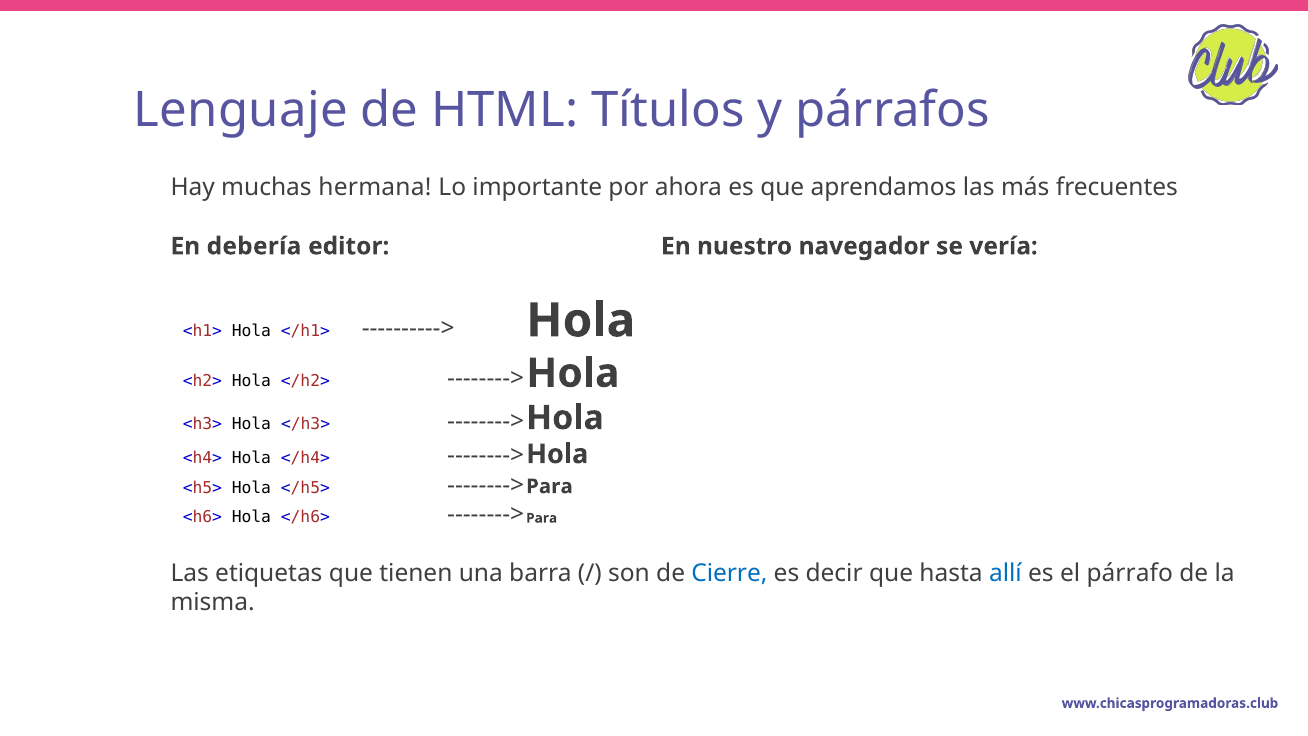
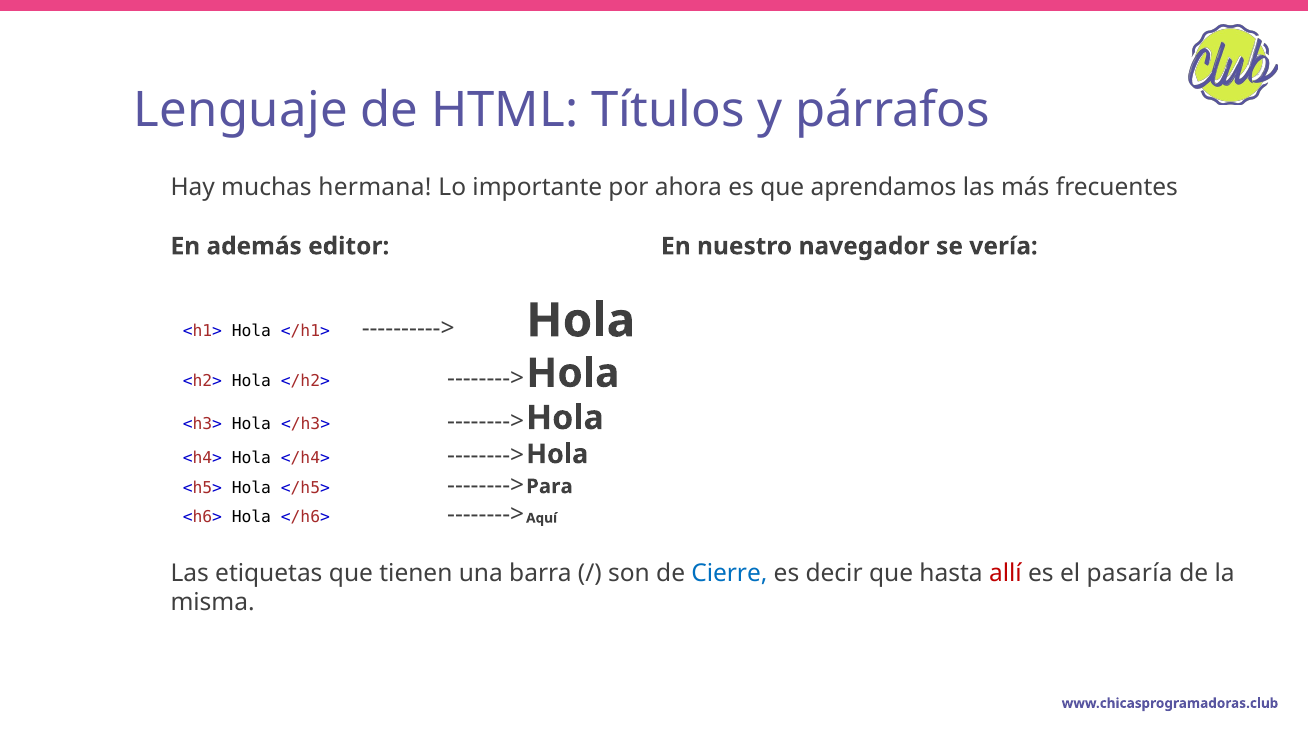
debería: debería -> además (254, 246)
Para: Para -> Aquí (542, 518)
allí colour: blue -> red (1005, 573)
párrafo: párrafo -> pasaría (1130, 573)
